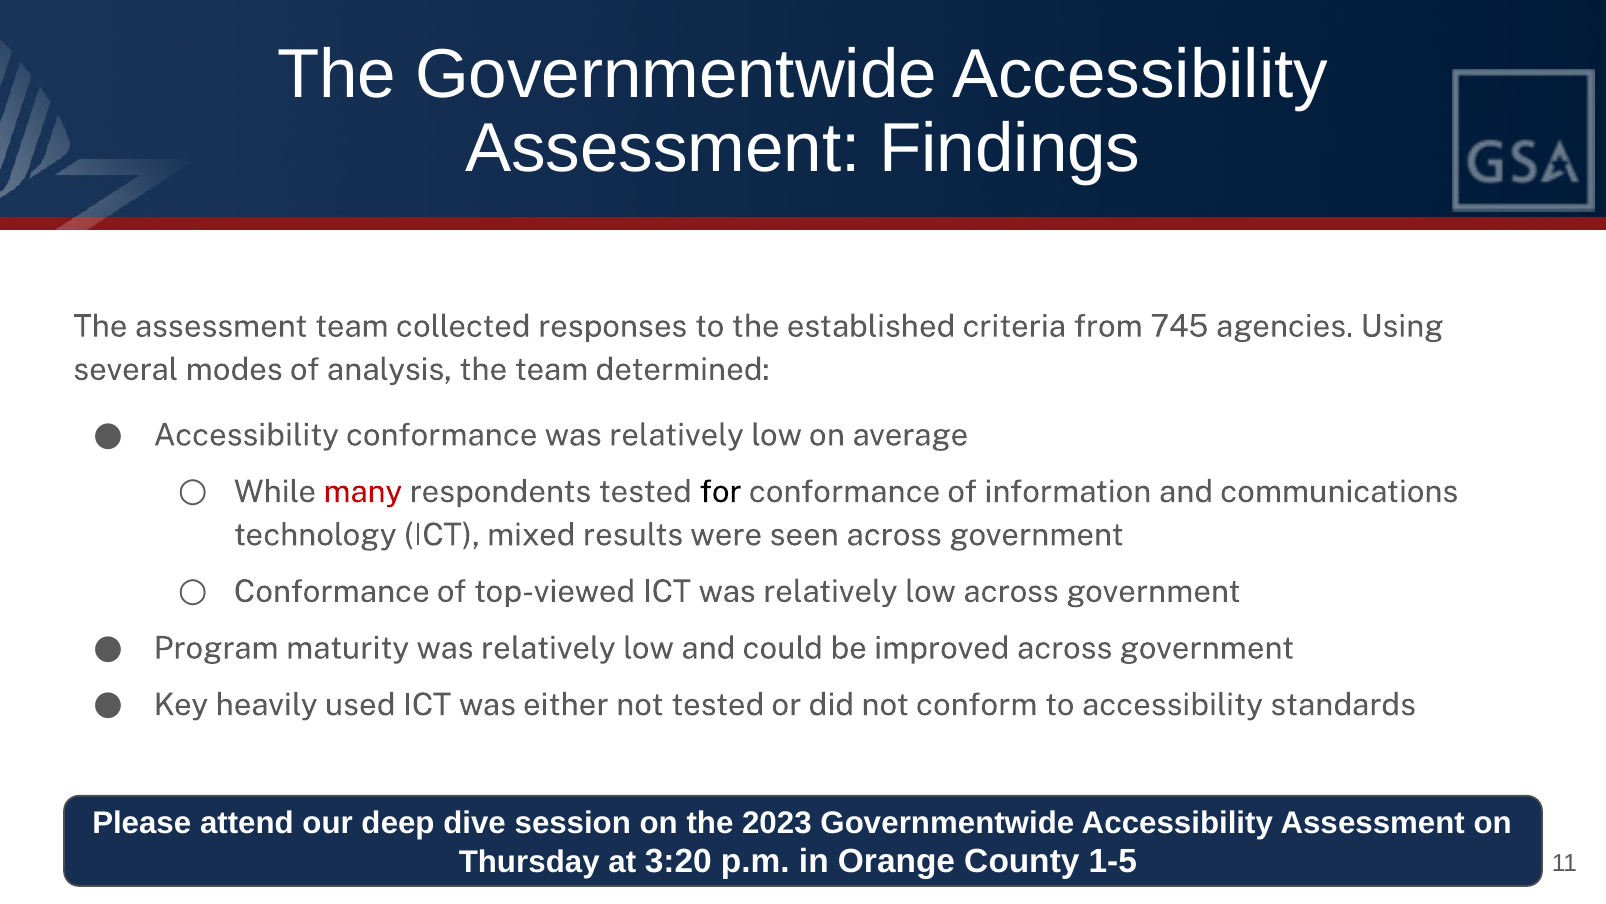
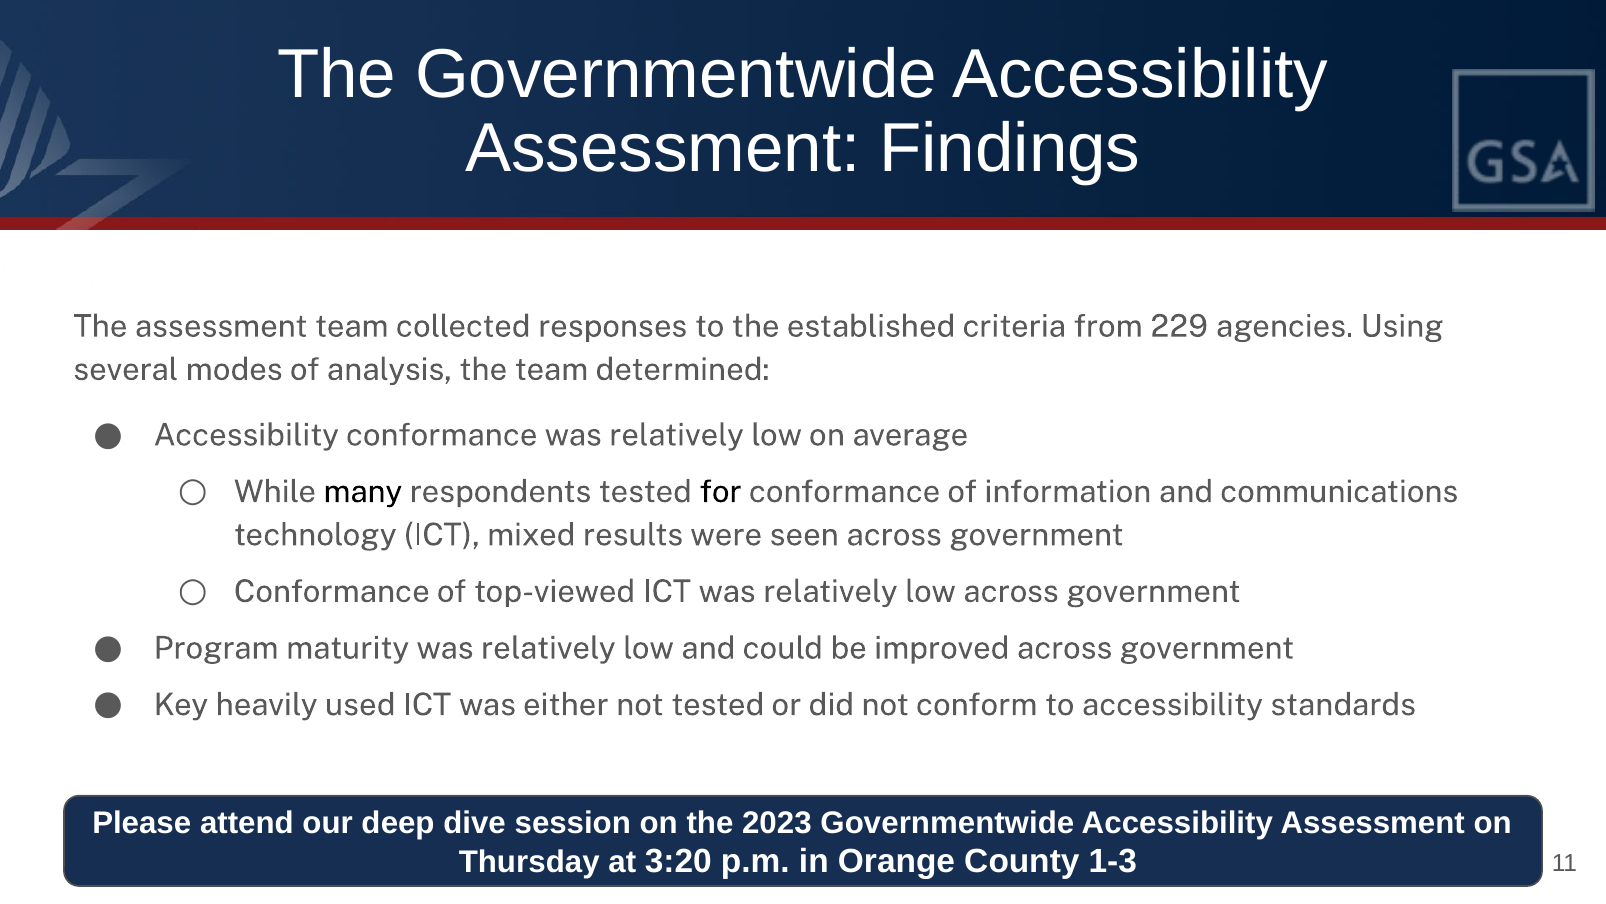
745: 745 -> 229 (1179, 326)
many colour: red -> black (363, 491)
1-5: 1-5 -> 1-3 (1113, 861)
